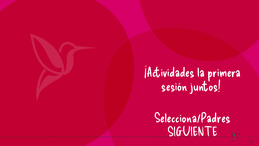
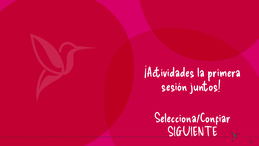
Selecciona/Padres: Selecciona/Padres -> Selecciona/Confiar (193, 118)
